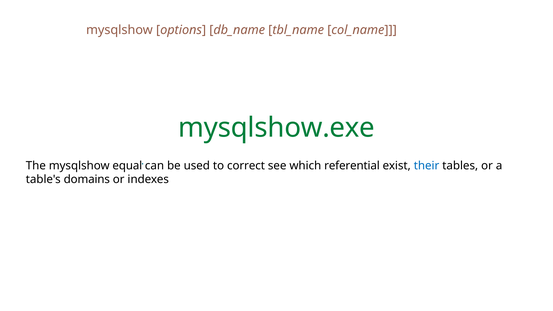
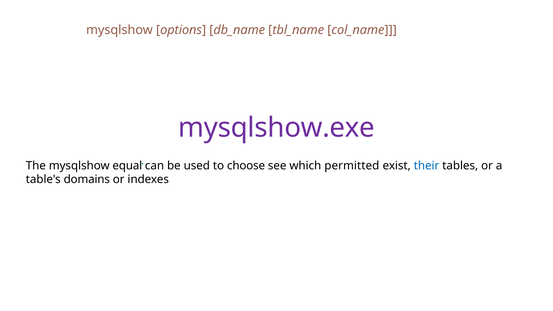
mysqlshow.exe colour: green -> purple (277, 128)
correct: correct -> choose (246, 166)
referential: referential -> permitted (352, 166)
